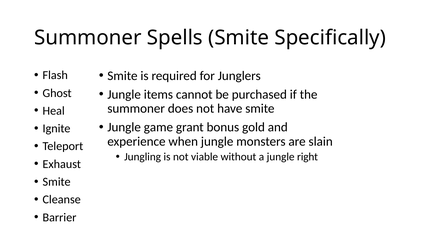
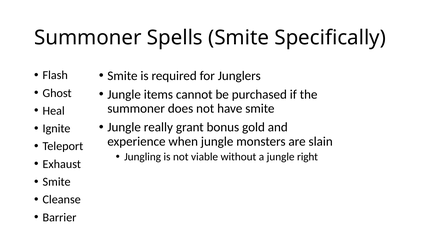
game: game -> really (158, 127)
